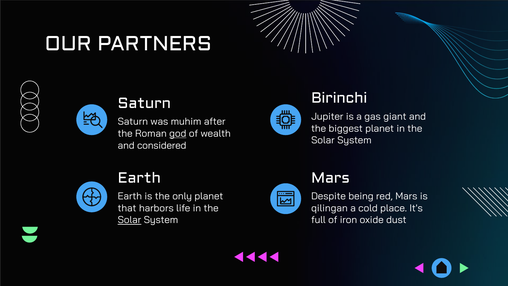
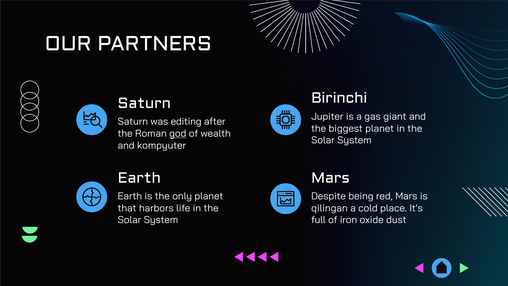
muhim: muhim -> editing (186, 122)
considered: considered -> kompyuter (162, 145)
Solar underline: present -> none (129, 220)
